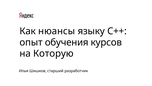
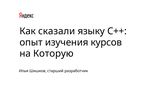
нюансы: нюансы -> сказали (57, 31)
обучения: обучения -> изучения (67, 42)
